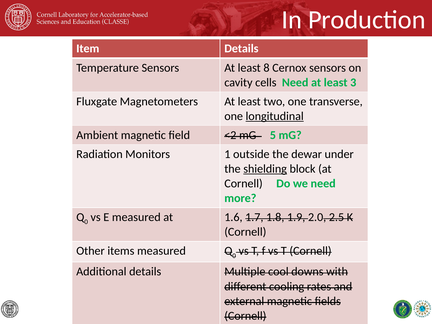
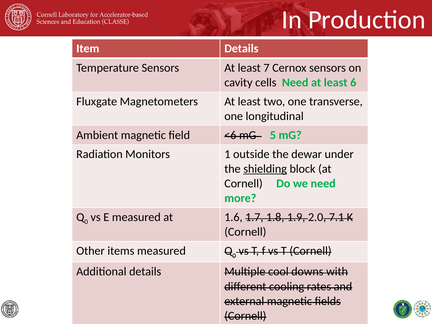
8: 8 -> 7 (267, 68)
3: 3 -> 6 (353, 82)
longitudinal underline: present -> none (275, 116)
<2: <2 -> <6 (230, 135)
2.5: 2.5 -> 7.1 (336, 217)
